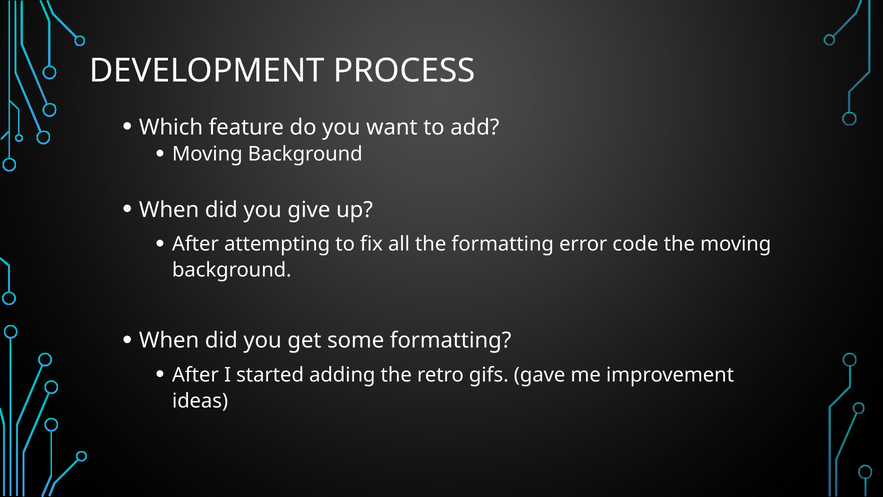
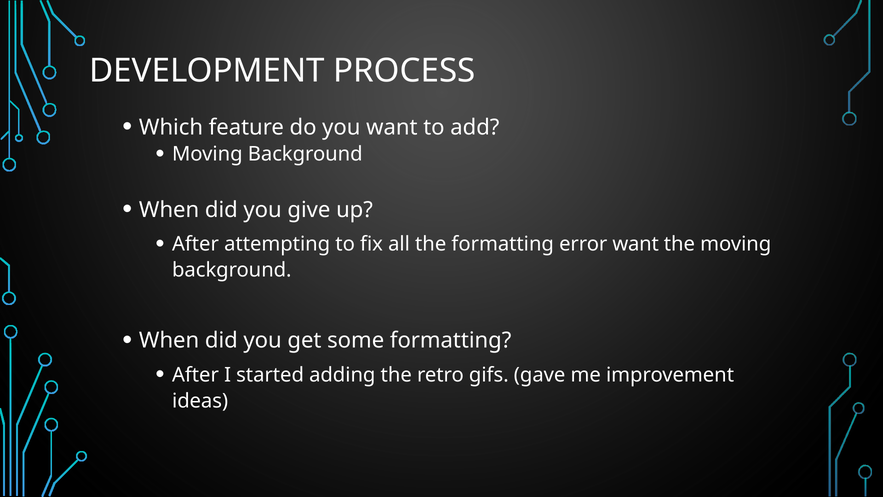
error code: code -> want (636, 244)
